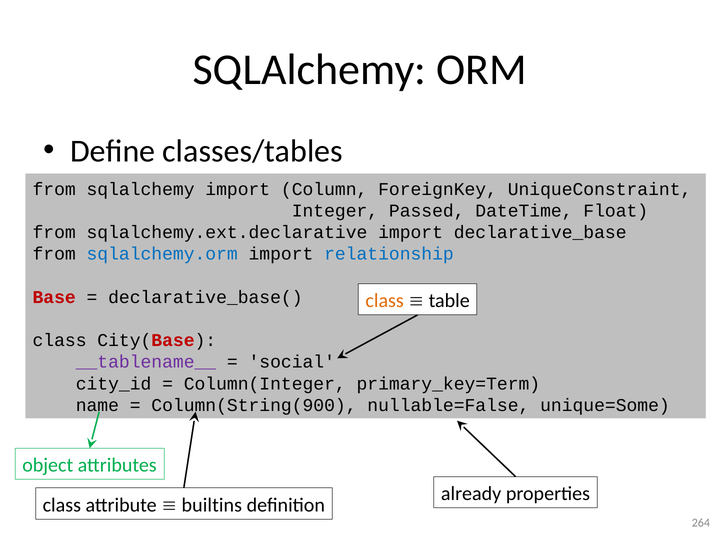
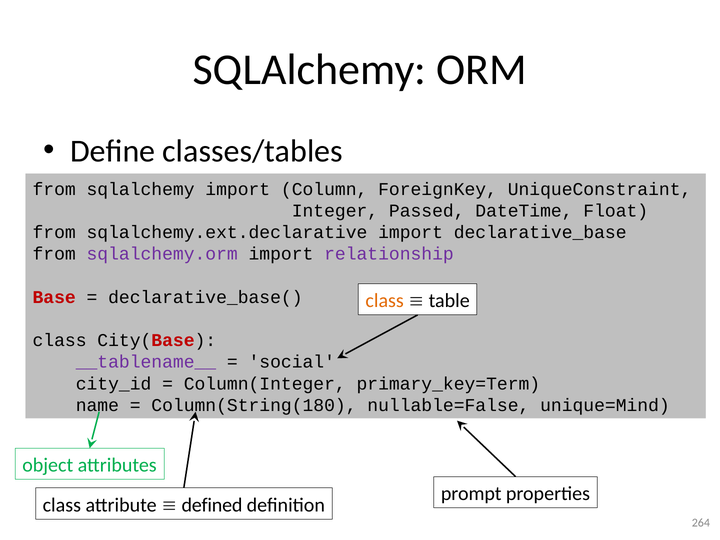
sqlalchemy.orm colour: blue -> purple (162, 254)
relationship colour: blue -> purple (389, 254)
Column(String(900: Column(String(900 -> Column(String(180 (254, 405)
unique=Some: unique=Some -> unique=Mind (605, 405)
already: already -> prompt (471, 494)
builtins: builtins -> defined (212, 505)
